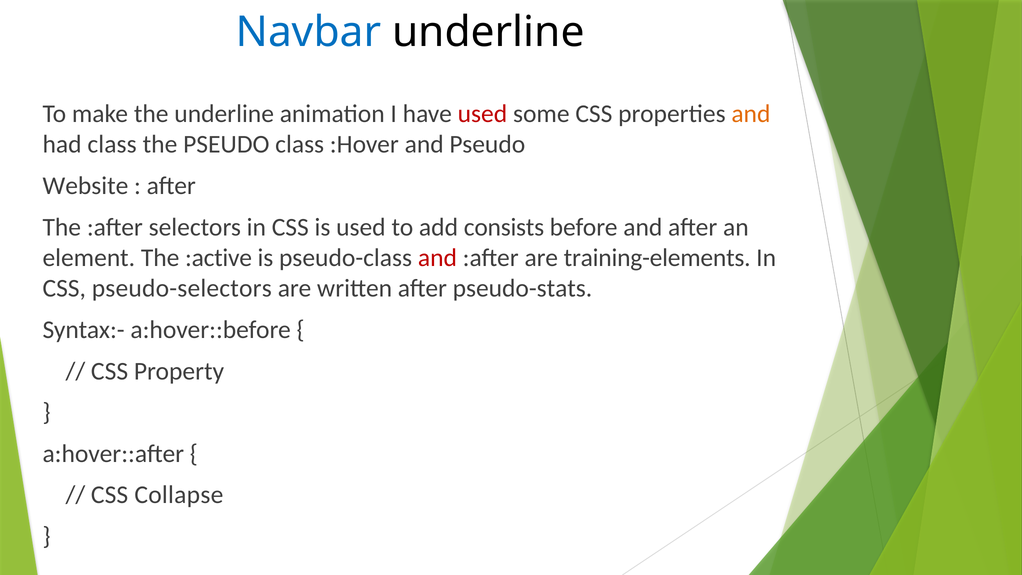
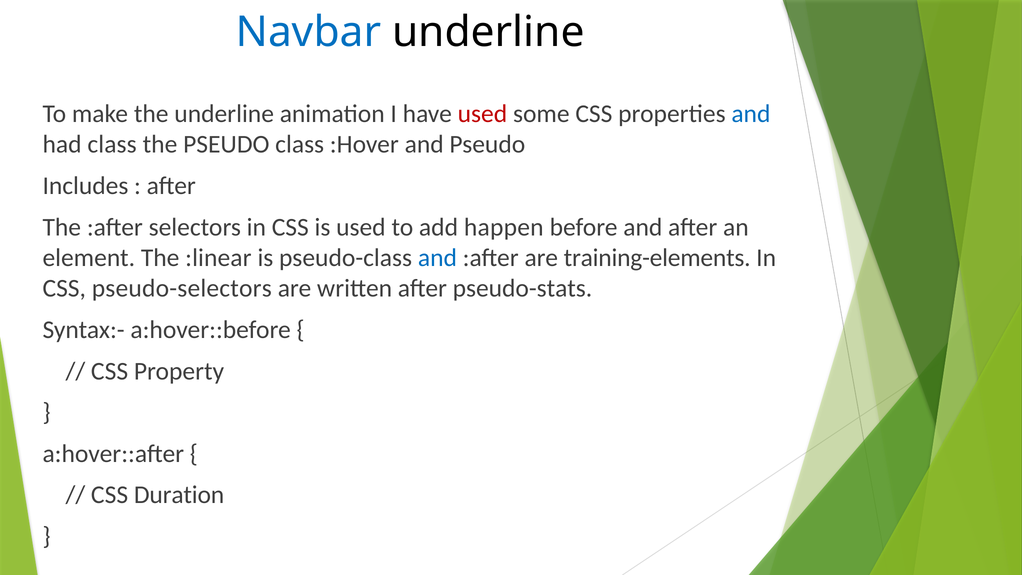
and colour: orange -> blue (751, 114)
Website: Website -> Includes (85, 186)
consists: consists -> happen (504, 227)
:active: :active -> :linear (218, 258)
and colour: red -> blue (437, 258)
Collapse: Collapse -> Duration (179, 495)
